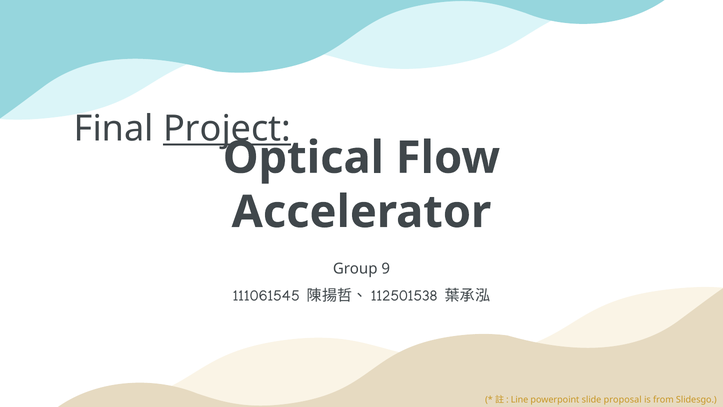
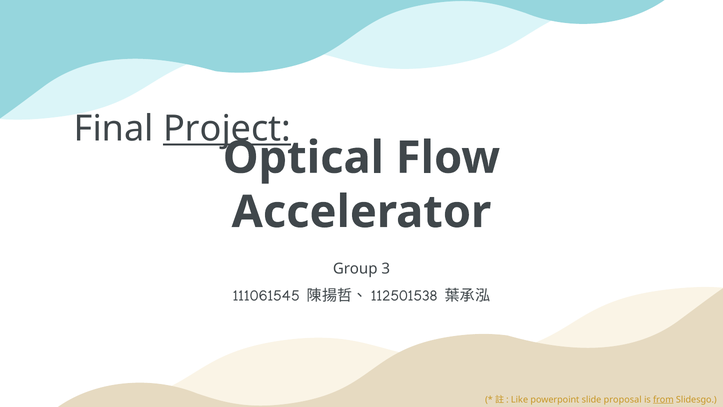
9: 9 -> 3 (386, 268)
Line: Line -> Like (519, 399)
from underline: none -> present (663, 399)
